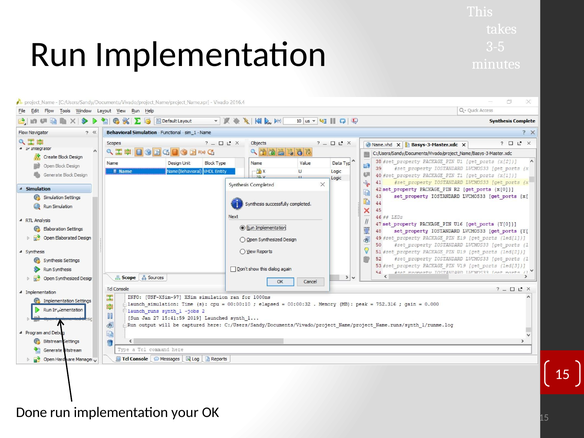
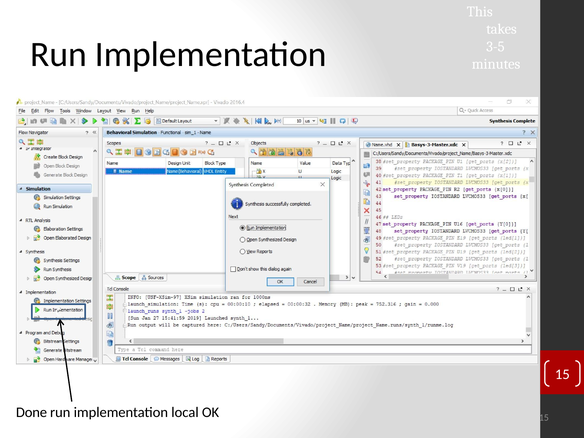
your: your -> local (185, 412)
